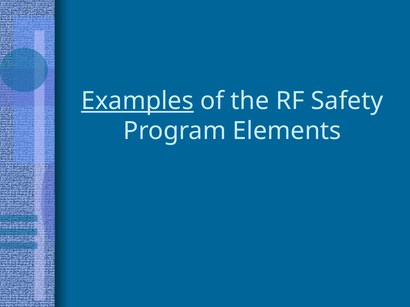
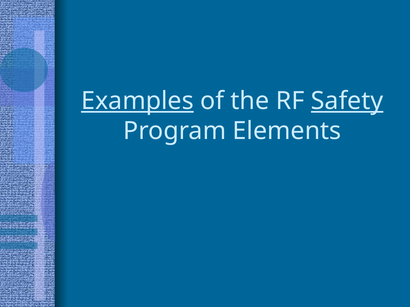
Safety underline: none -> present (347, 101)
